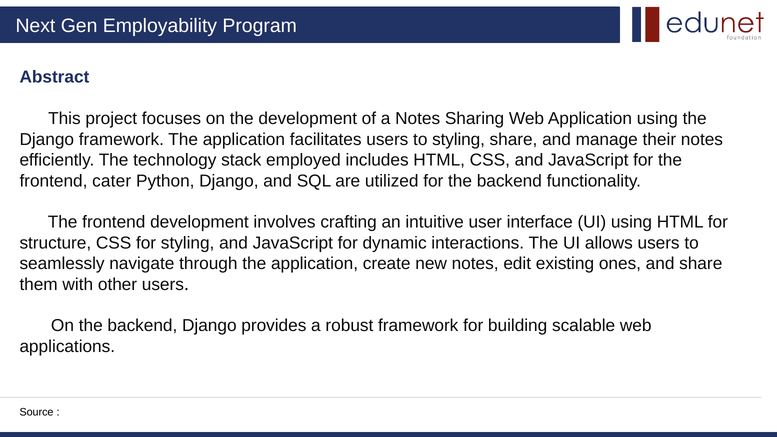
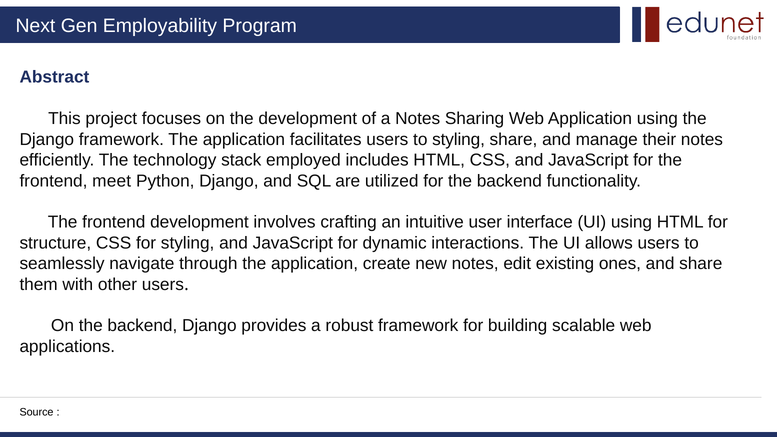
cater: cater -> meet (112, 181)
